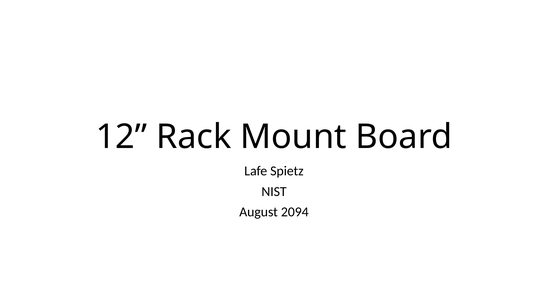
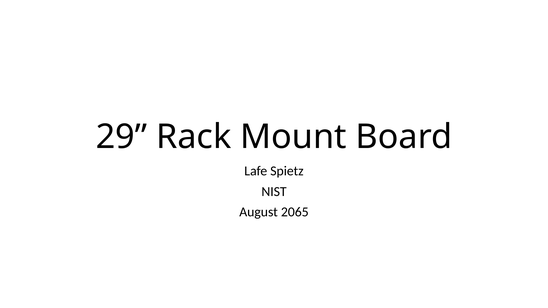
12: 12 -> 29 (121, 137)
2094: 2094 -> 2065 (295, 212)
